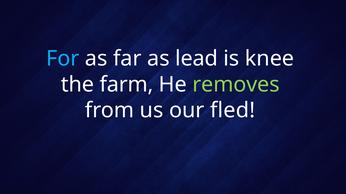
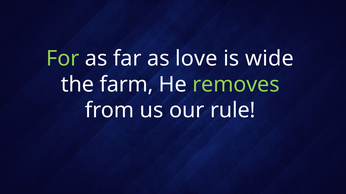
For colour: light blue -> light green (63, 59)
lead: lead -> love (196, 59)
knee: knee -> wide (269, 59)
fled: fled -> rule (233, 111)
